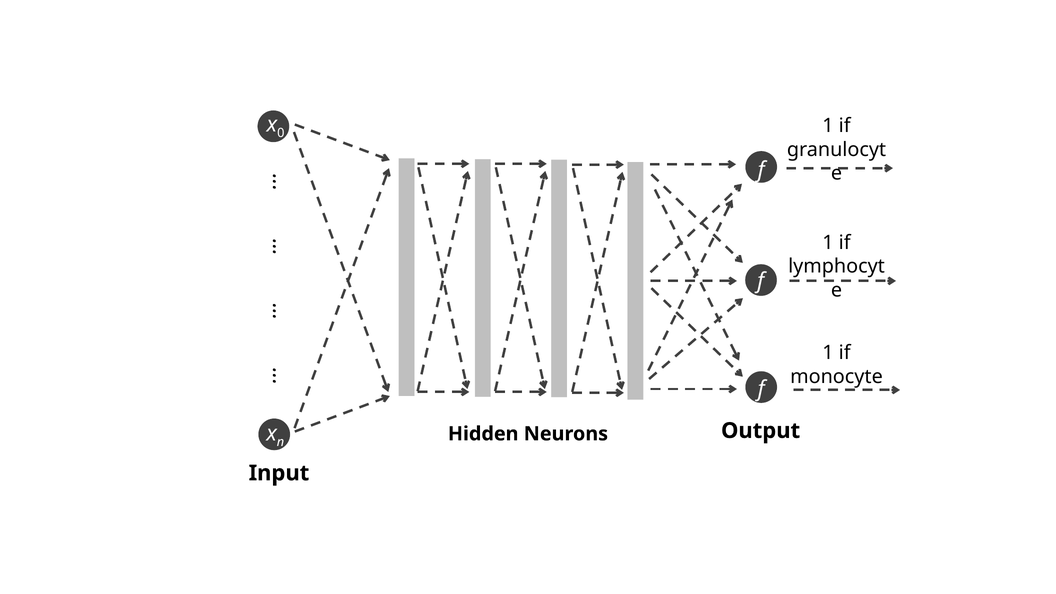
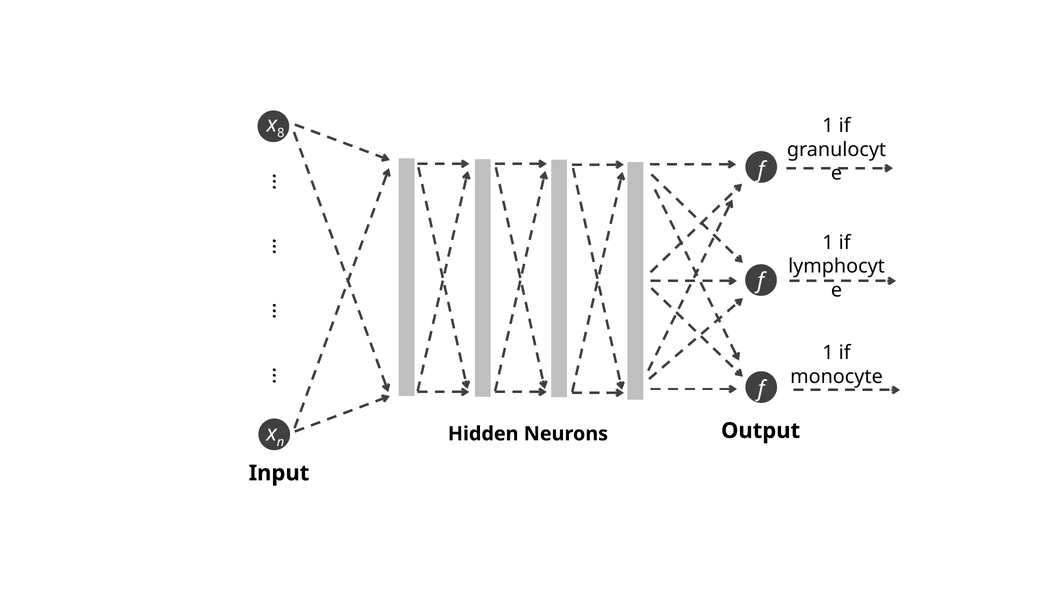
0: 0 -> 8 (281, 133)
